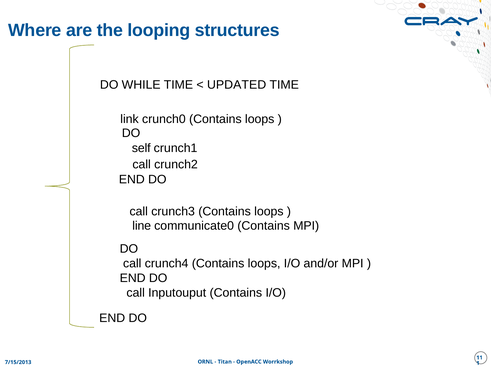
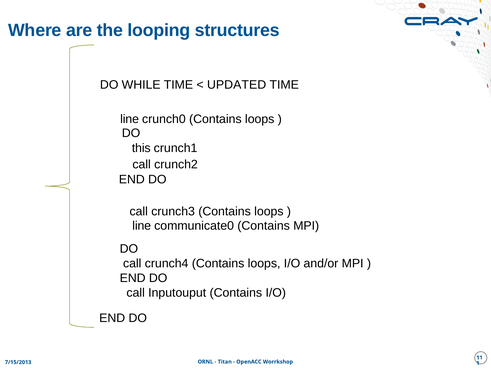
link: link -> line (130, 119)
self: self -> this (141, 148)
